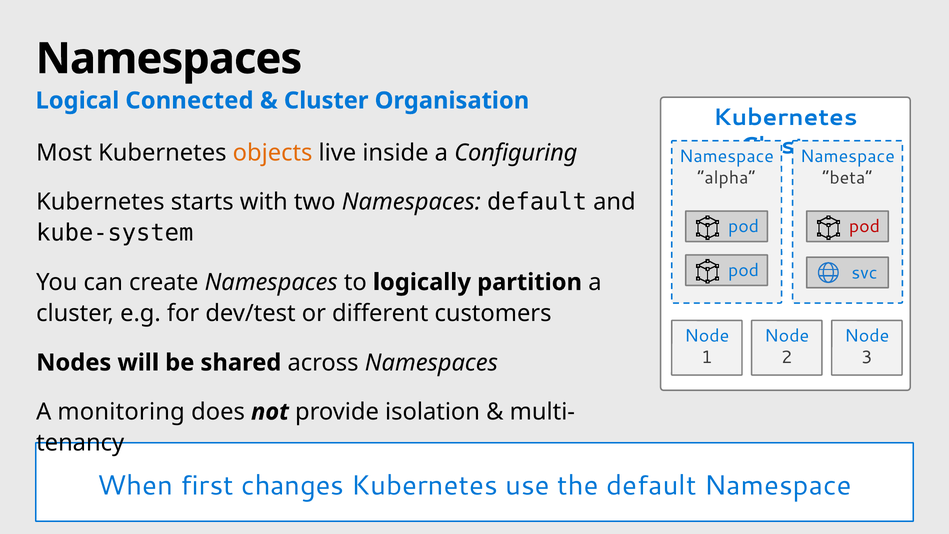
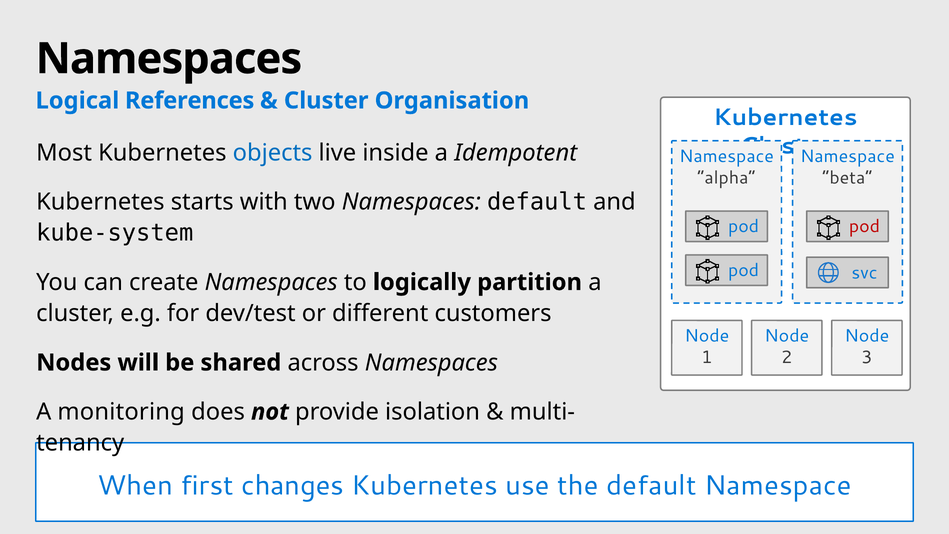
Connected: Connected -> References (190, 101)
objects colour: orange -> blue (273, 153)
Configuring: Configuring -> Idempotent (516, 153)
